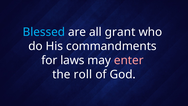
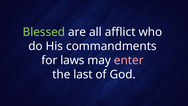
Blessed colour: light blue -> light green (44, 32)
grant: grant -> afflict (120, 32)
roll: roll -> last (83, 74)
